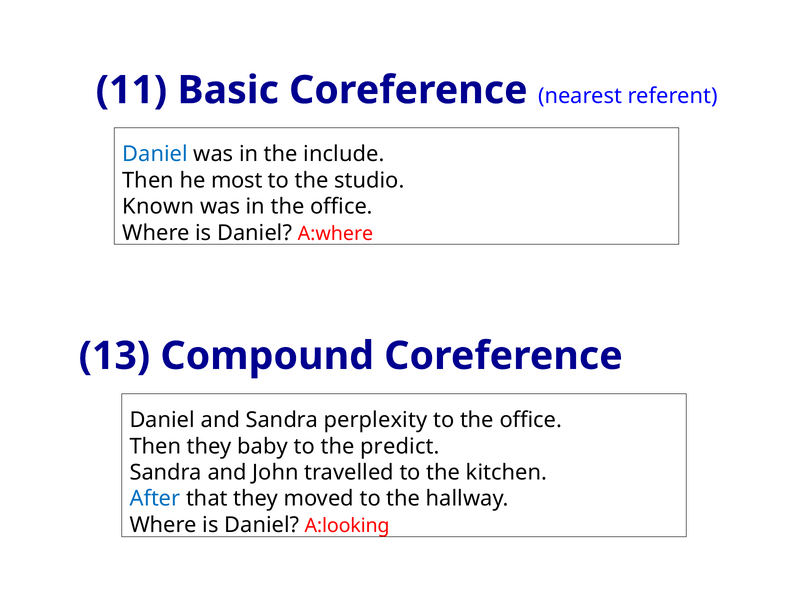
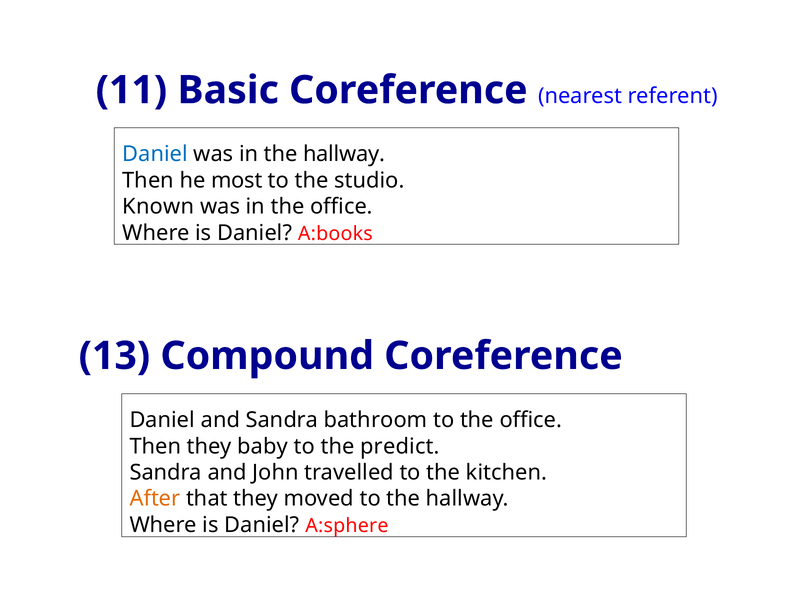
in the include: include -> hallway (344, 154)
A:where: A:where -> A:books (335, 234)
perplexity: perplexity -> bathroom (375, 420)
After colour: blue -> orange (155, 499)
A:looking: A:looking -> A:sphere (347, 526)
